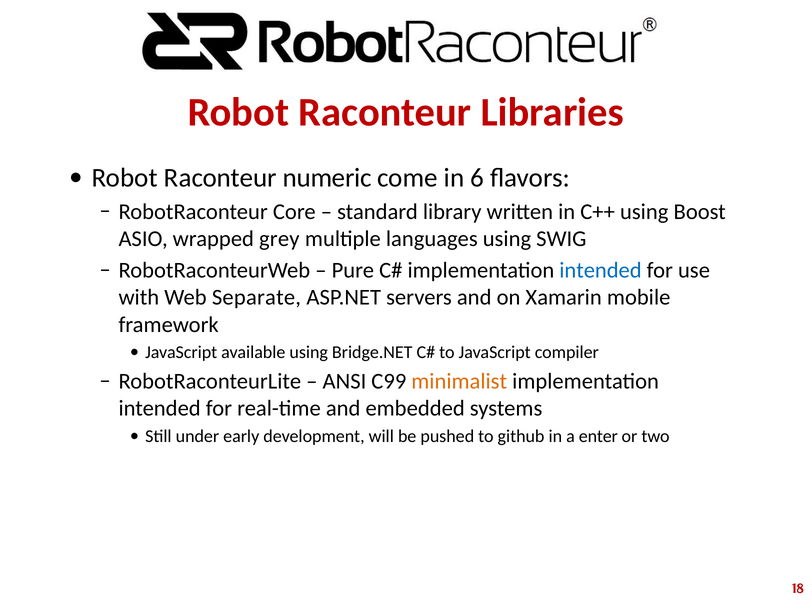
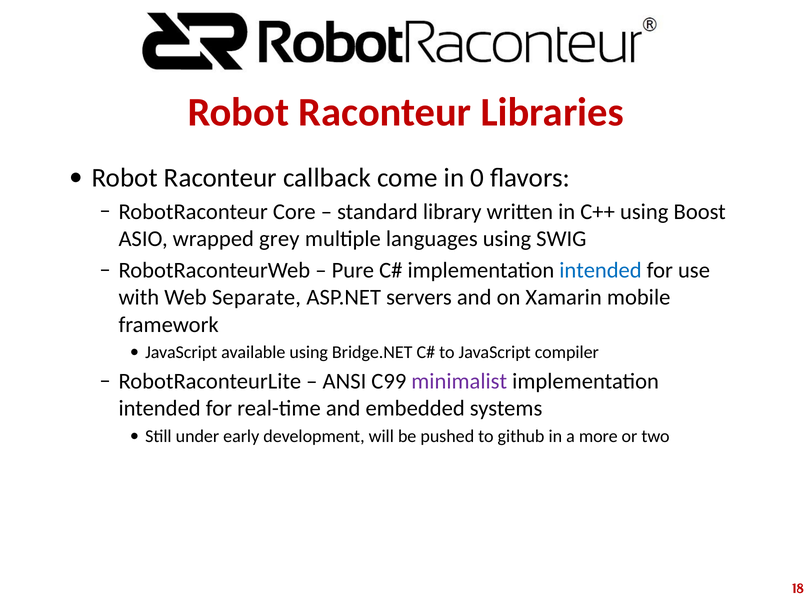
numeric: numeric -> callback (327, 178)
6: 6 -> 0 (477, 178)
minimalist colour: orange -> purple (459, 381)
enter: enter -> more (598, 436)
